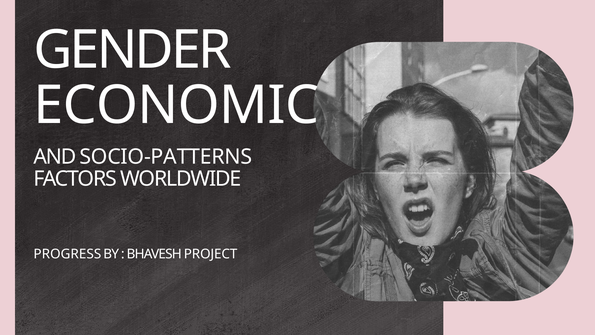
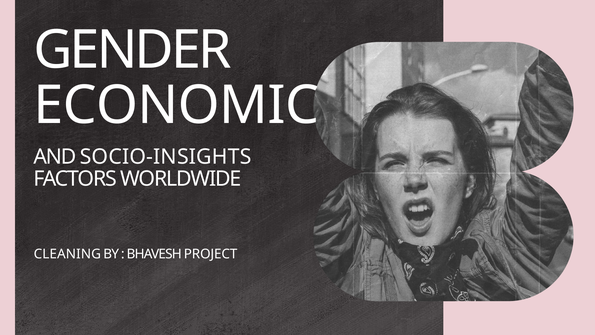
SOCIO-PATTERNS: SOCIO-PATTERNS -> SOCIO-INSIGHTS (166, 157)
PROGRESS: PROGRESS -> CLEANING (67, 254)
